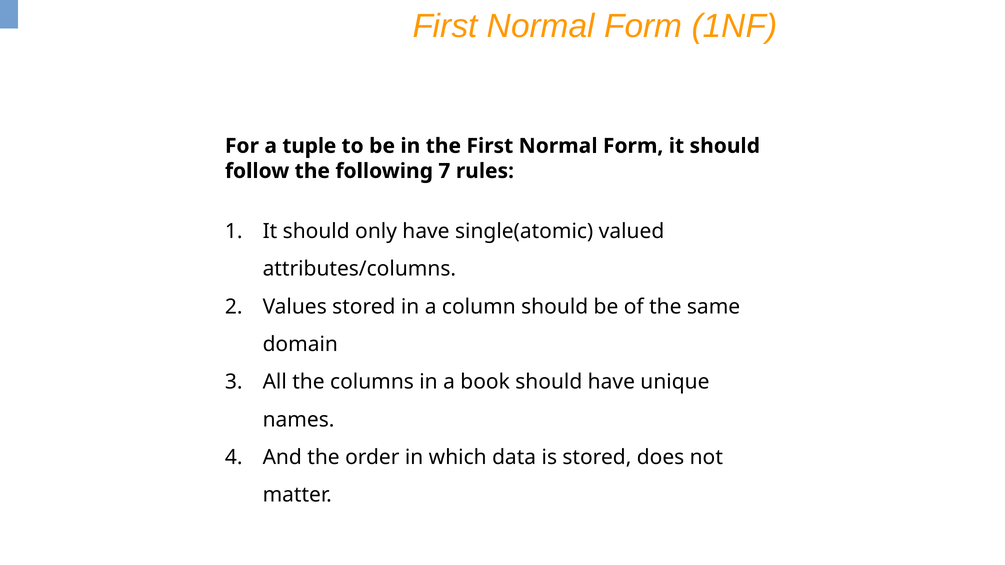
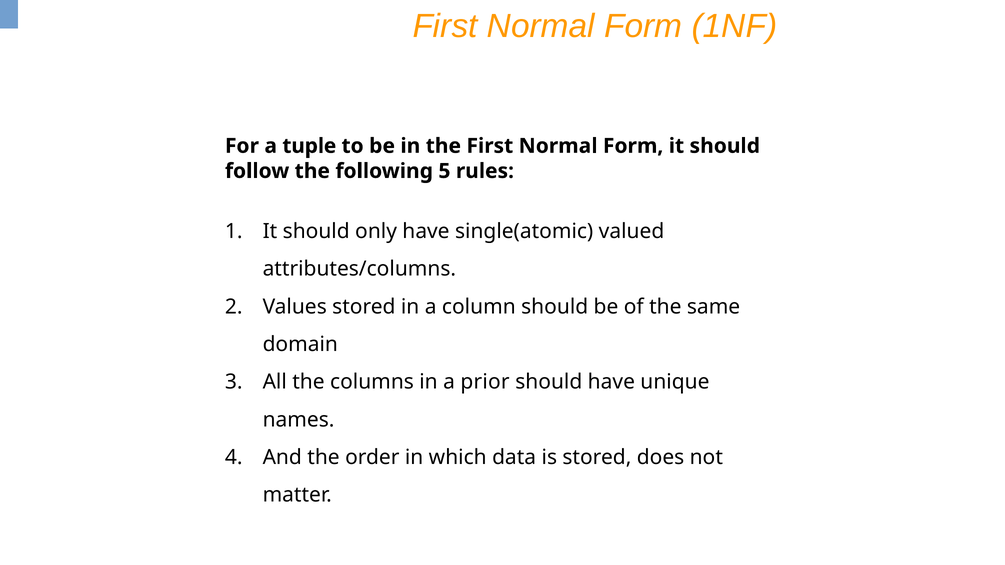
7: 7 -> 5 (444, 171)
book: book -> prior (485, 382)
